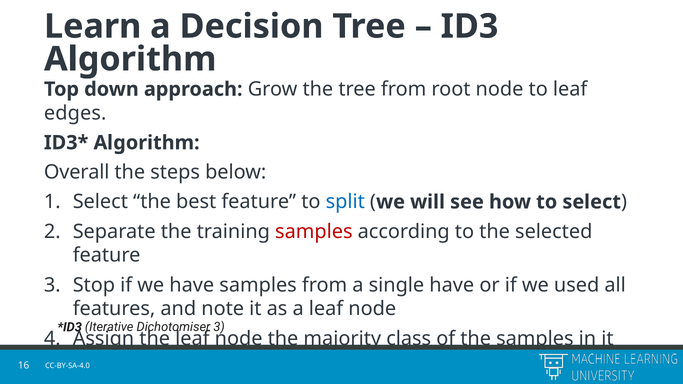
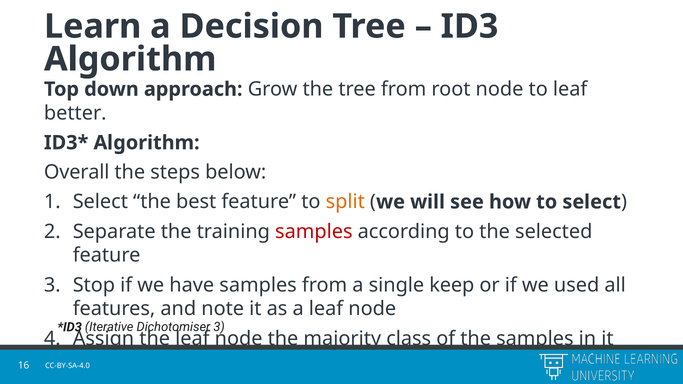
edges: edges -> better (75, 113)
split colour: blue -> orange (345, 202)
single have: have -> keep (452, 285)
